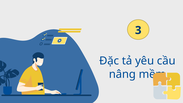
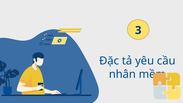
nâng: nâng -> nhân (122, 74)
